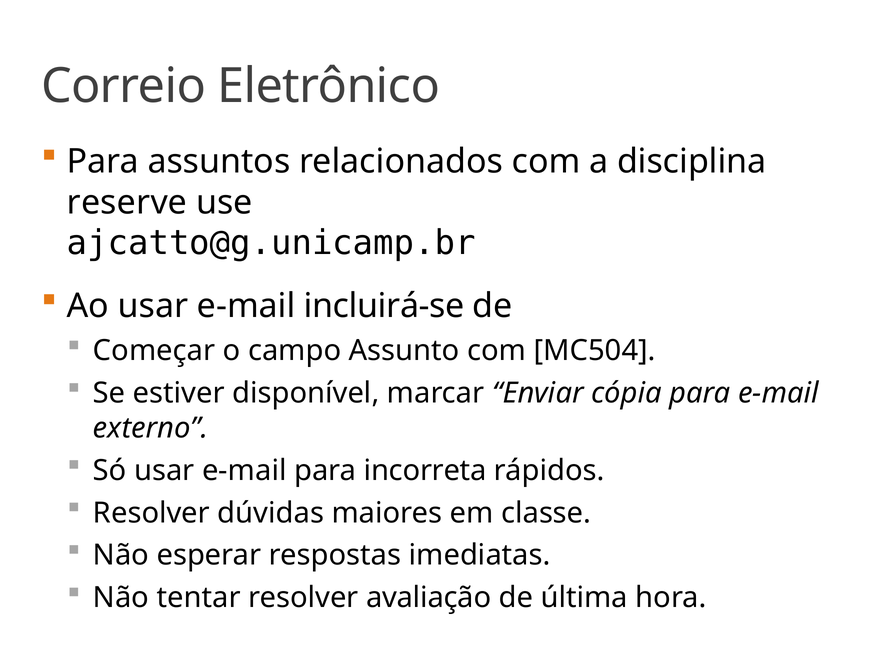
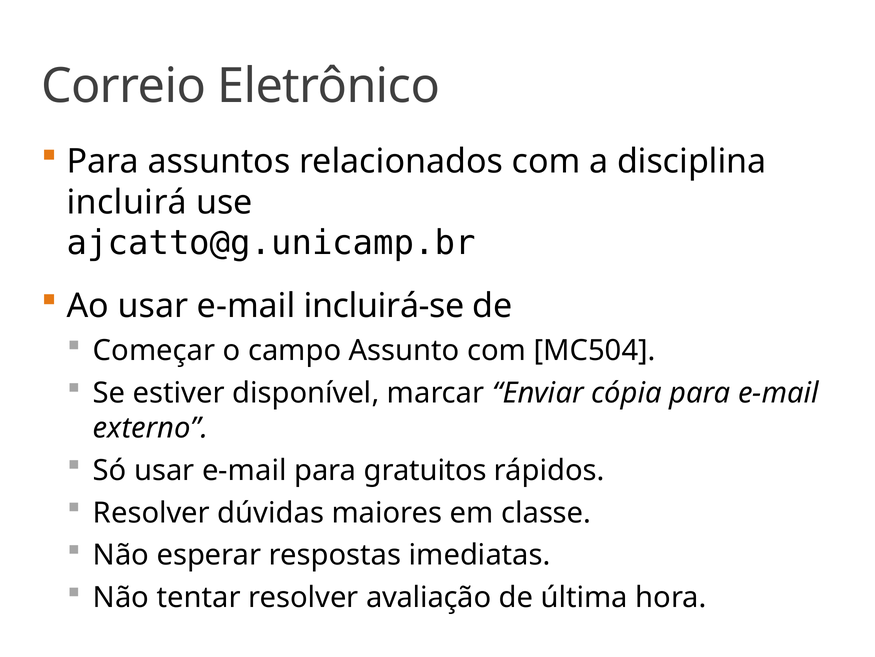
reserve: reserve -> incluirá (127, 202)
incorreta: incorreta -> gratuitos (425, 470)
